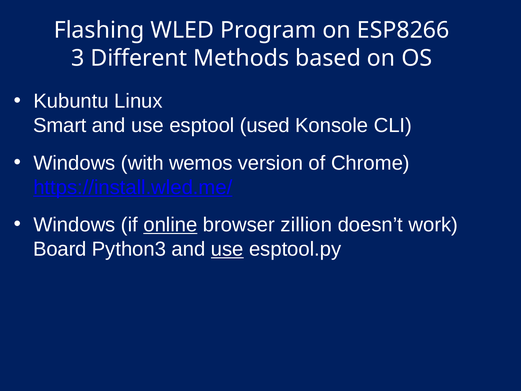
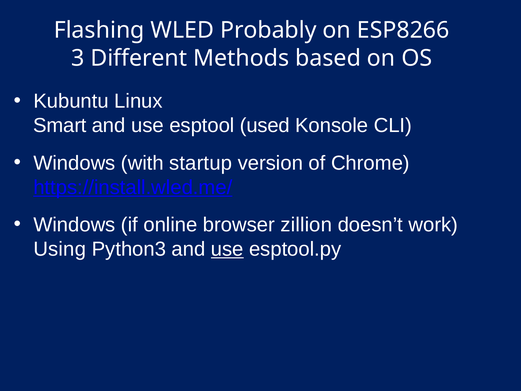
Program: Program -> Probably (268, 30)
wemos: wemos -> startup (201, 163)
online underline: present -> none (170, 225)
Board: Board -> Using (60, 249)
